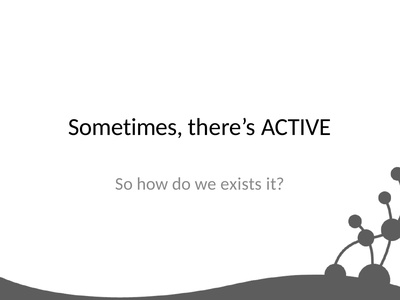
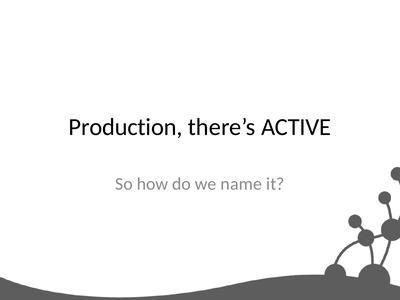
Sometimes: Sometimes -> Production (126, 127)
exists: exists -> name (241, 184)
